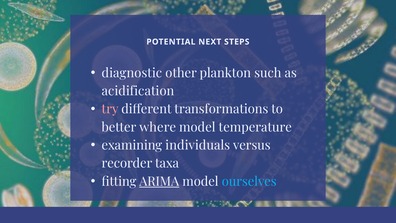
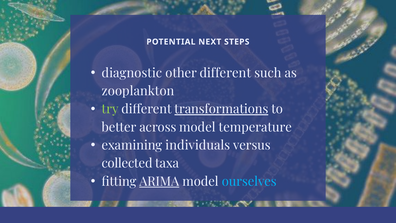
other plankton: plankton -> different (225, 73)
acidification: acidification -> zooplankton (138, 91)
try colour: pink -> light green (110, 109)
transformations underline: none -> present (221, 109)
where: where -> across (158, 127)
recorder: recorder -> collected (127, 163)
